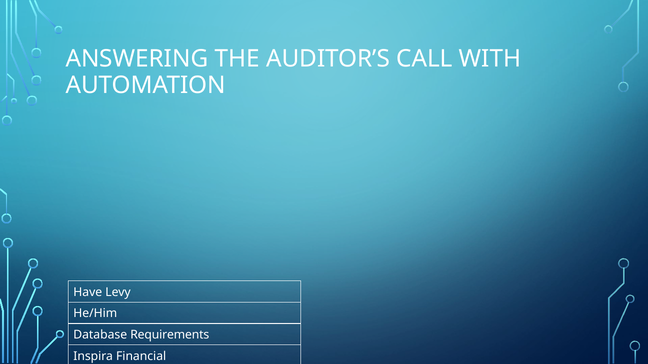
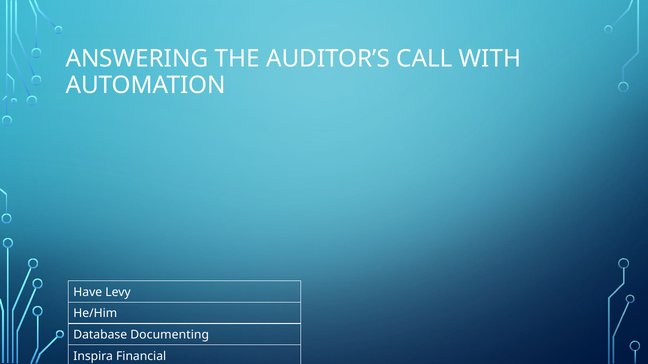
Requirements: Requirements -> Documenting (170, 335)
